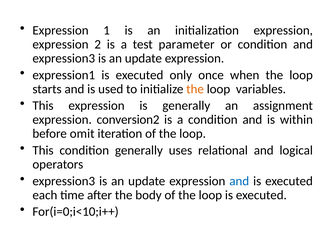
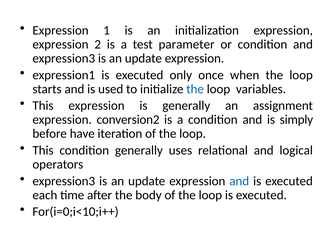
the colour: orange -> blue (195, 89)
within: within -> simply (296, 120)
omit: omit -> have (82, 134)
